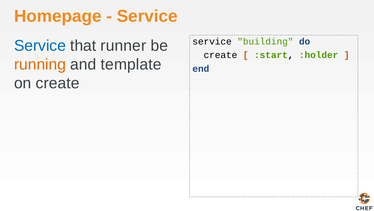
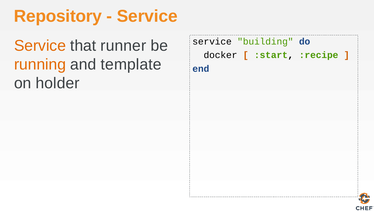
Homepage: Homepage -> Repository (58, 16)
Service colour: blue -> orange (40, 46)
create: create -> docker (220, 55)
:holder: :holder -> :recipe (319, 55)
on create: create -> holder (58, 83)
